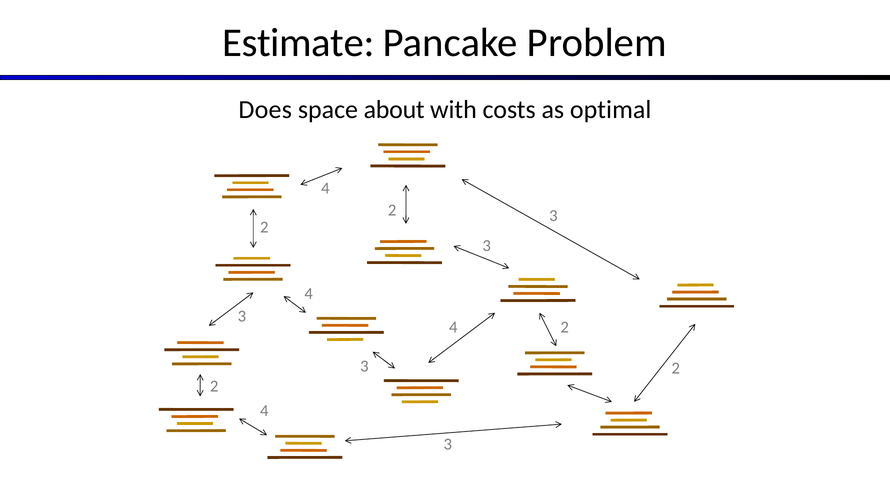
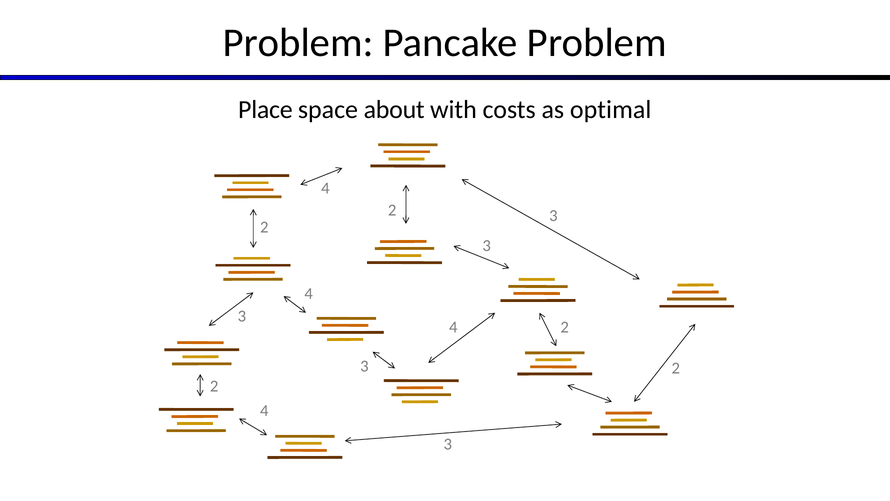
Estimate: Estimate -> Problem (298, 43)
Does: Does -> Place (265, 110)
